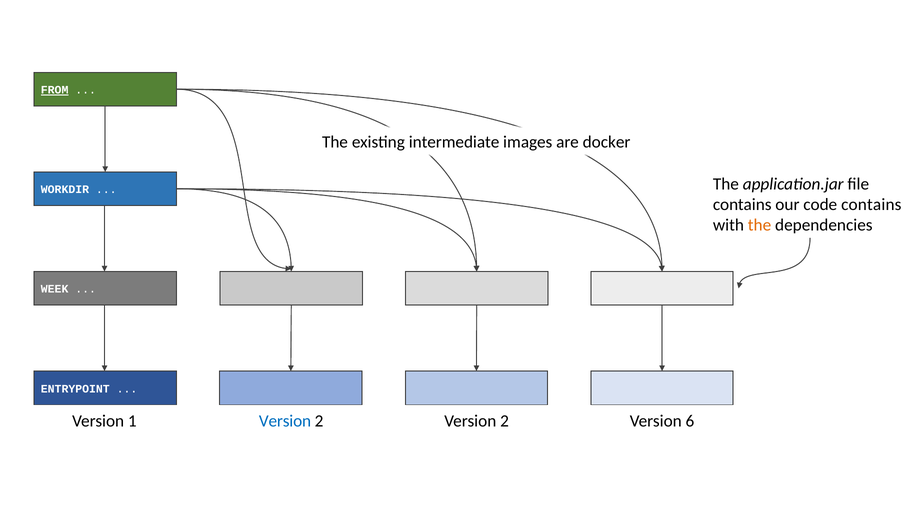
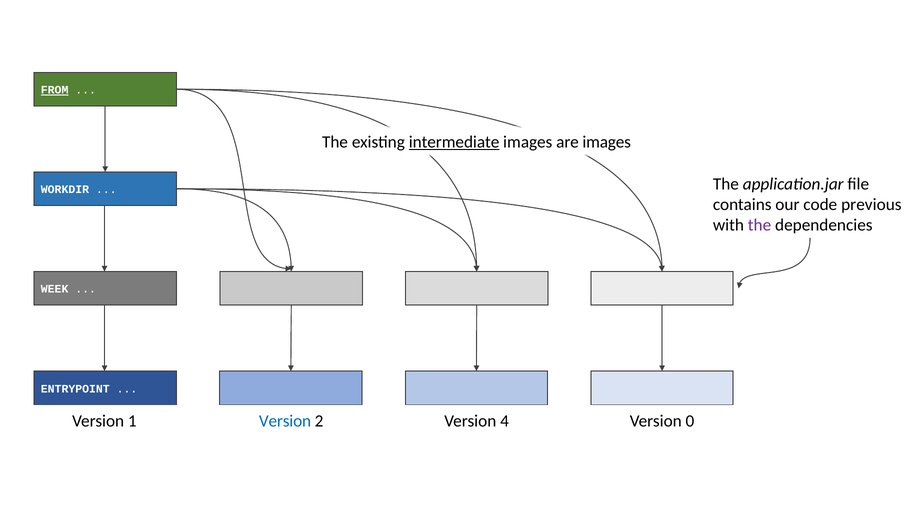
intermediate underline: none -> present (454, 142)
are docker: docker -> images (607, 142)
code contains: contains -> previous (871, 205)
the colour: orange -> purple (760, 225)
2 Version 2: 2 -> 4 (504, 421)
6: 6 -> 0 (690, 421)
